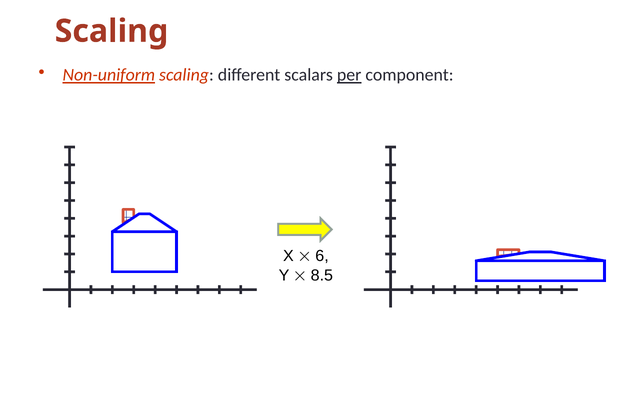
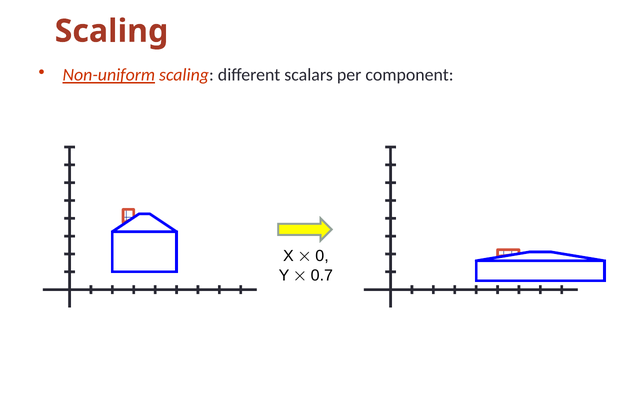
per underline: present -> none (349, 75)
6: 6 -> 0 (322, 256)
8.5: 8.5 -> 0.7 (322, 276)
